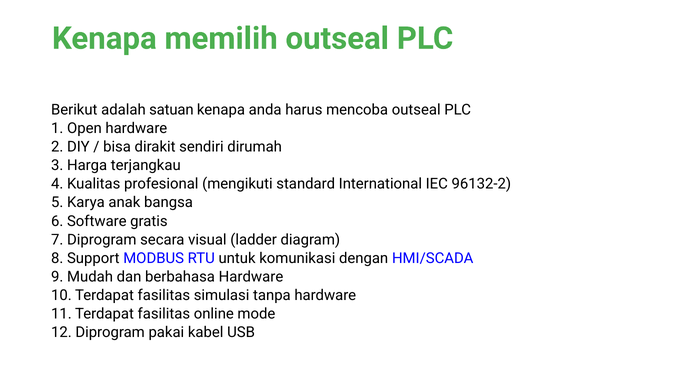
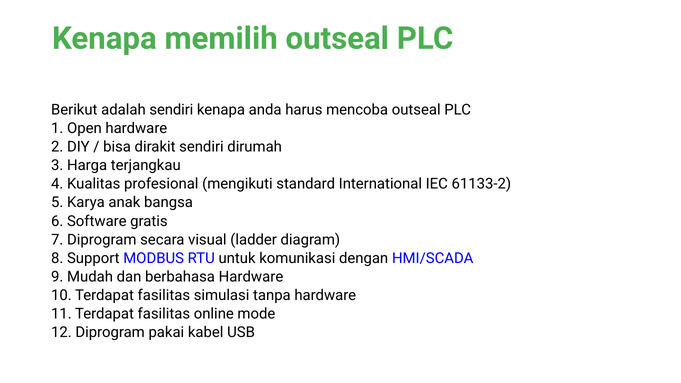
adalah satuan: satuan -> sendiri (171, 110)
96132-2: 96132-2 -> 61133-2 (481, 184)
